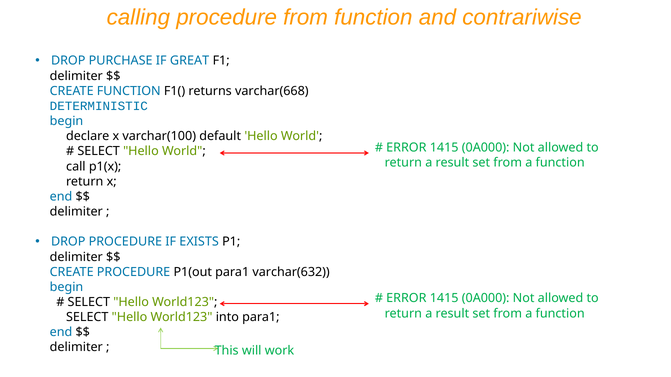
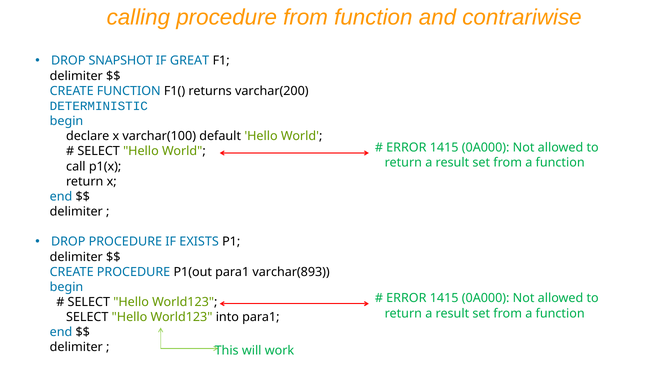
PURCHASE: PURCHASE -> SNAPSHOT (121, 61)
varchar(668: varchar(668 -> varchar(200 (272, 91)
varchar(632: varchar(632 -> varchar(893 (291, 272)
